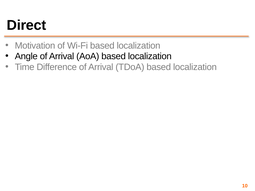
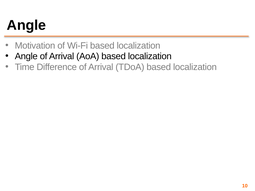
Direct: Direct -> Angle (26, 25)
